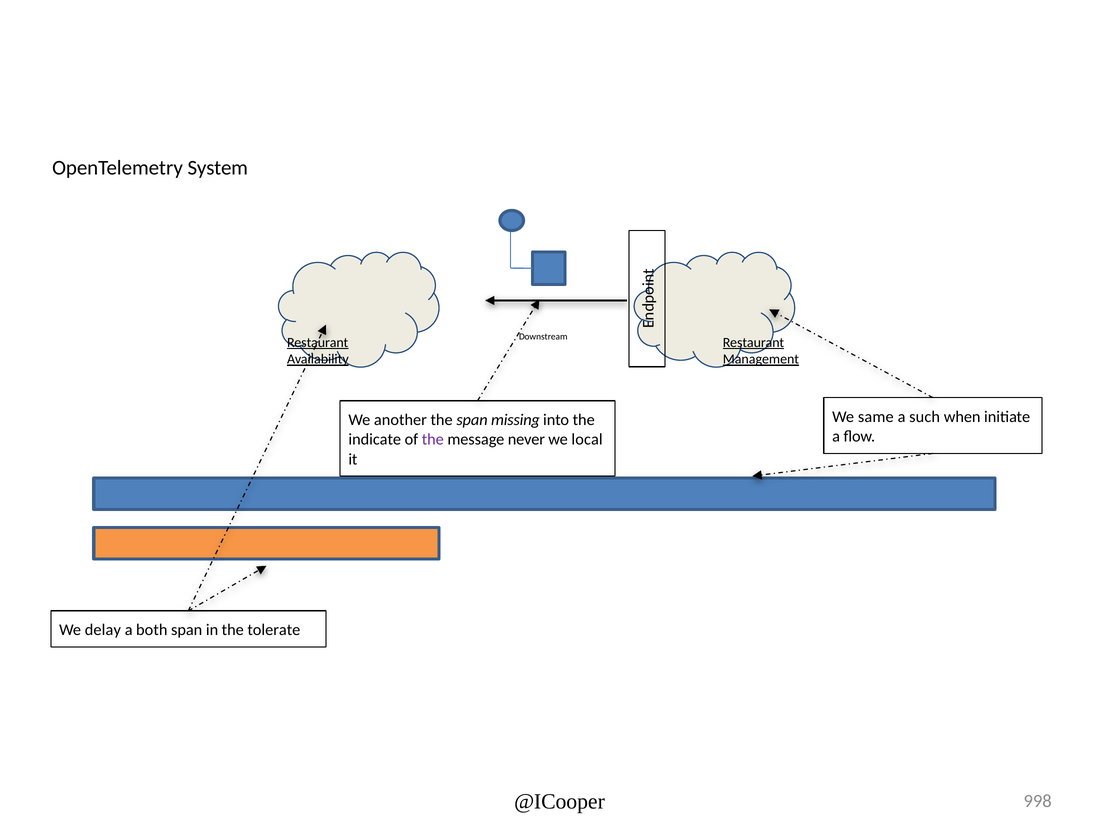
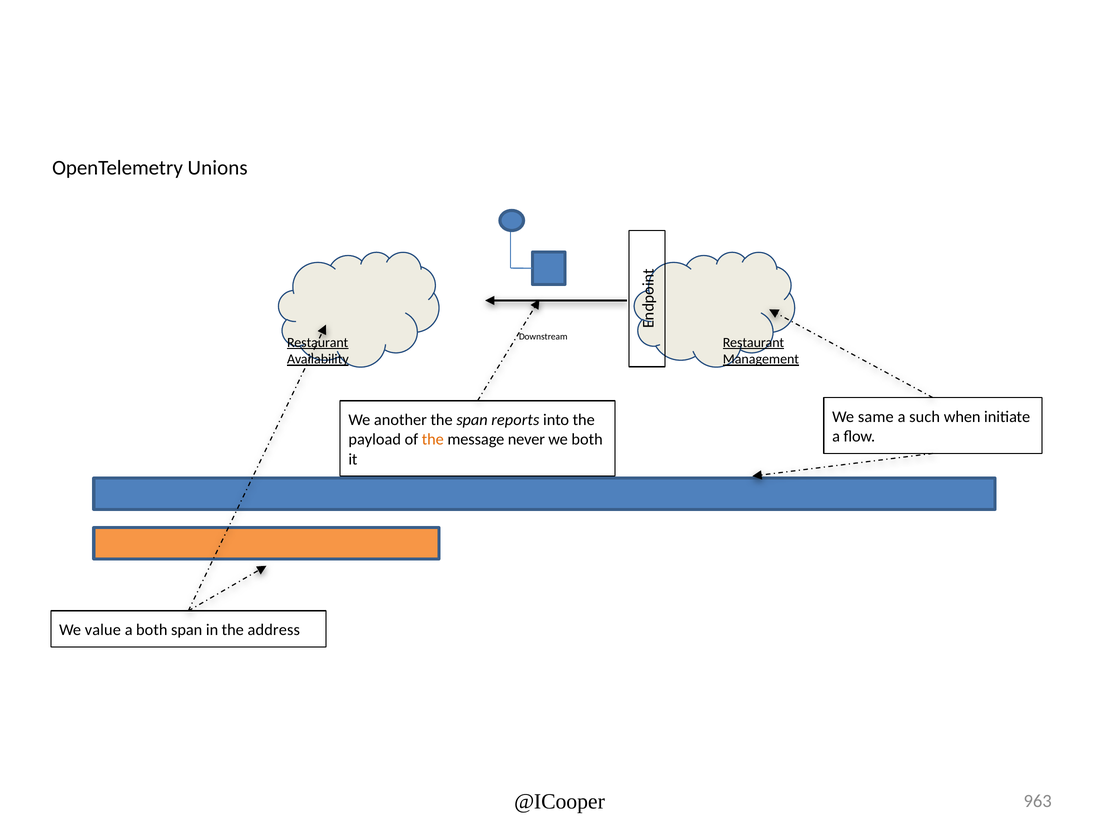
System: System -> Unions (218, 168)
missing: missing -> reports (515, 420)
indicate: indicate -> payload (375, 440)
the colour: purple -> orange (433, 440)
we local: local -> both (587, 440)
delay: delay -> value (103, 630)
tolerate: tolerate -> address (274, 630)
998: 998 -> 963 (1038, 801)
